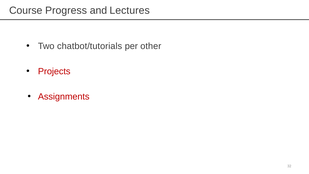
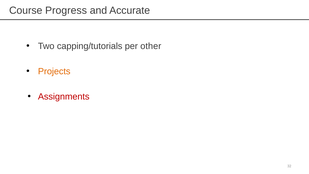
Lectures: Lectures -> Accurate (130, 10)
chatbot/tutorials: chatbot/tutorials -> capping/tutorials (90, 46)
Projects colour: red -> orange (54, 71)
